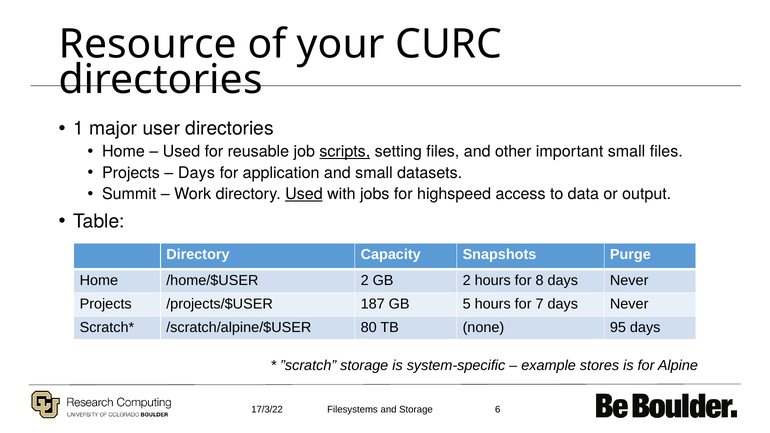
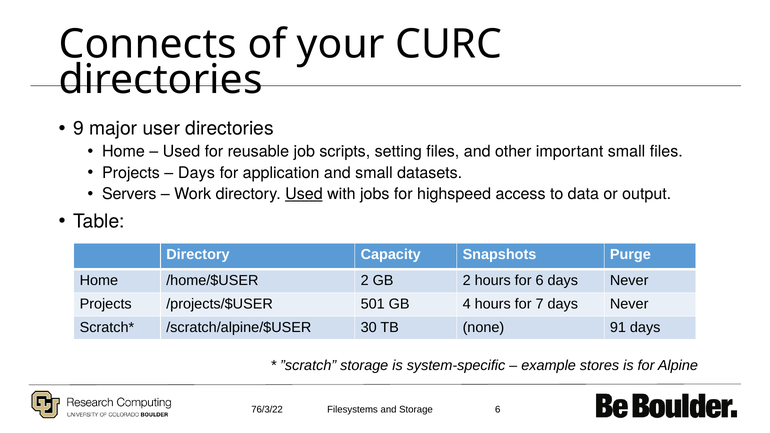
Resource: Resource -> Connects (148, 44)
1: 1 -> 9 (78, 128)
scripts underline: present -> none (345, 152)
Summit: Summit -> Servers (129, 194)
for 8: 8 -> 6 (540, 281)
187: 187 -> 501 (373, 304)
5: 5 -> 4 (467, 304)
80: 80 -> 30 (369, 327)
95: 95 -> 91 (618, 327)
17/3/22: 17/3/22 -> 76/3/22 (267, 410)
